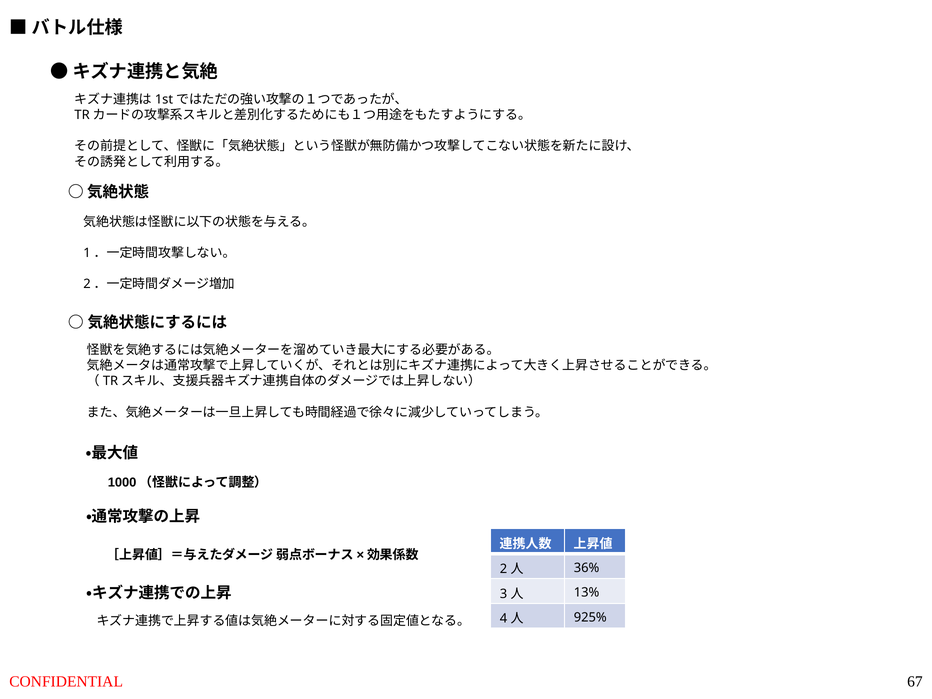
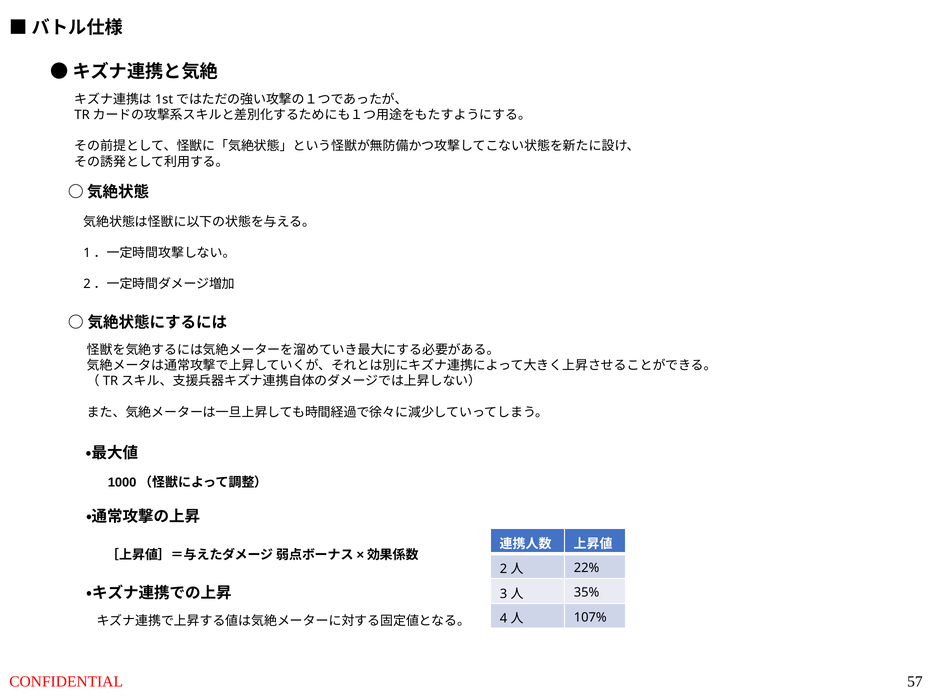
36%: 36% -> 22% (587, 568)
13%: 13% -> 35% (587, 593)
925%: 925% -> 107% (590, 618)
67: 67 -> 57 (915, 681)
